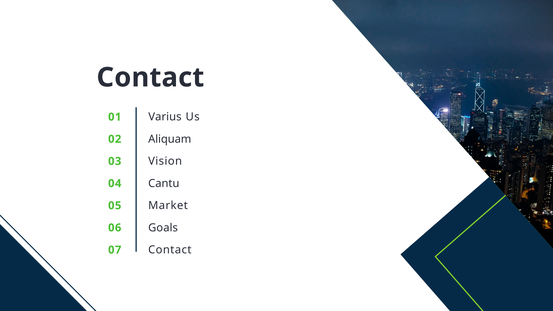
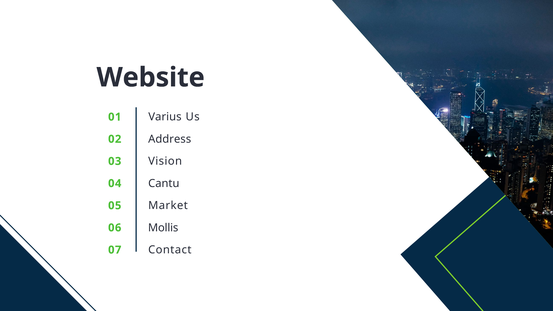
Contact: Contact -> Website (151, 78)
Aliquam: Aliquam -> Address (170, 139)
Goals: Goals -> Mollis (163, 228)
